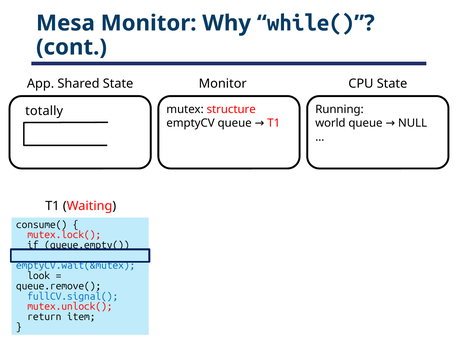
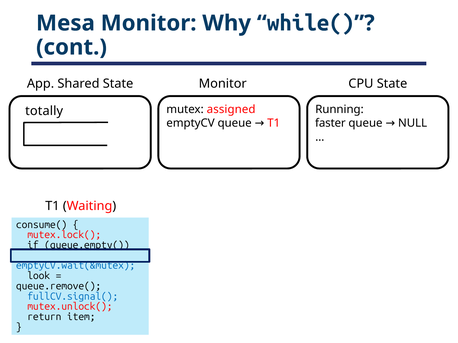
structure: structure -> assigned (231, 110)
world: world -> faster (330, 123)
